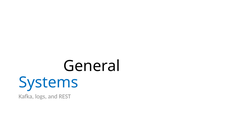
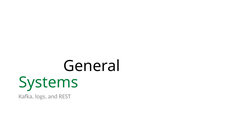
Systems colour: blue -> green (48, 83)
